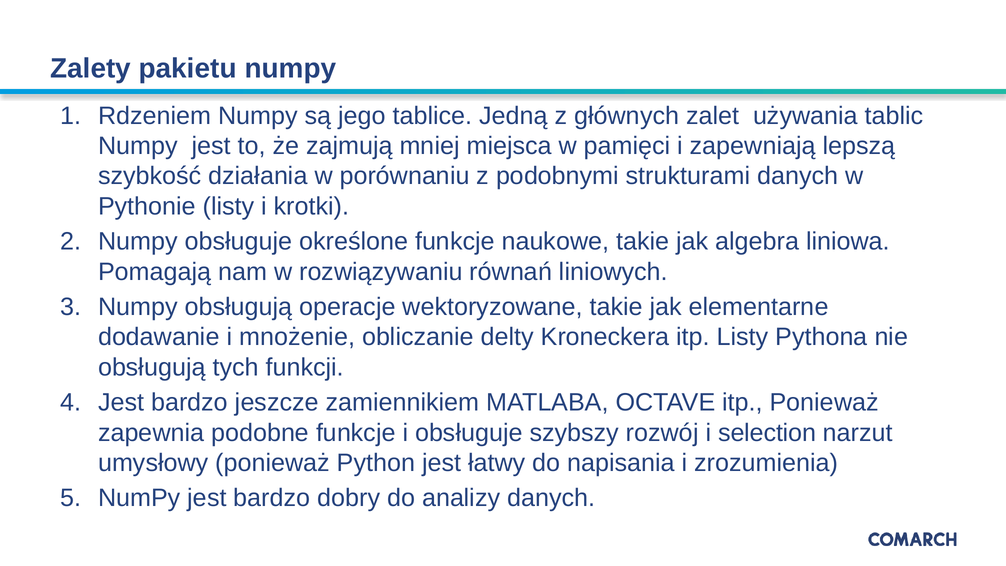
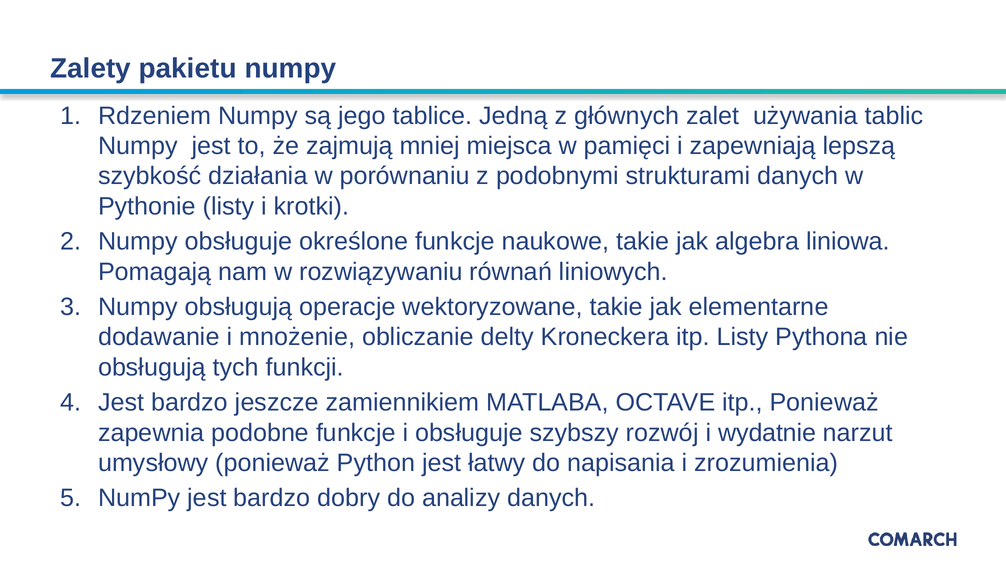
selection: selection -> wydatnie (767, 433)
